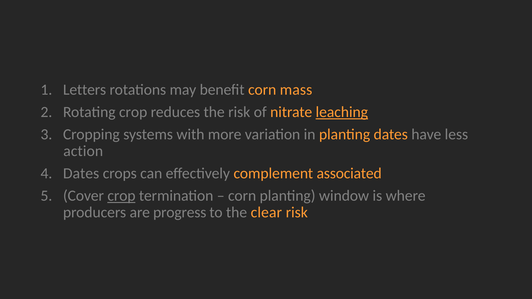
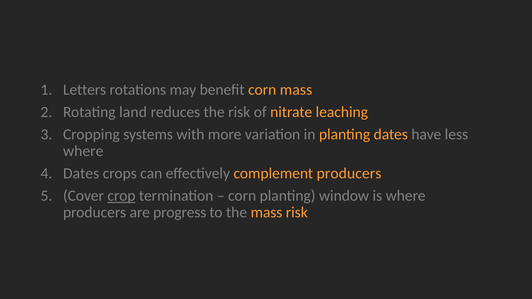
Rotating crop: crop -> land (133, 112)
leaching underline: present -> none (342, 112)
action: action -> where (83, 151)
complement associated: associated -> producers (349, 174)
the clear: clear -> mass (267, 213)
